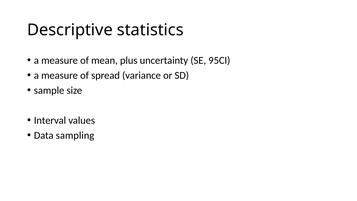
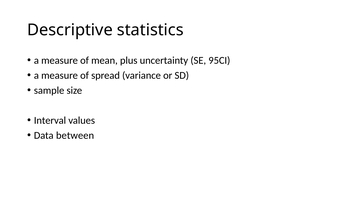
sampling: sampling -> between (75, 135)
